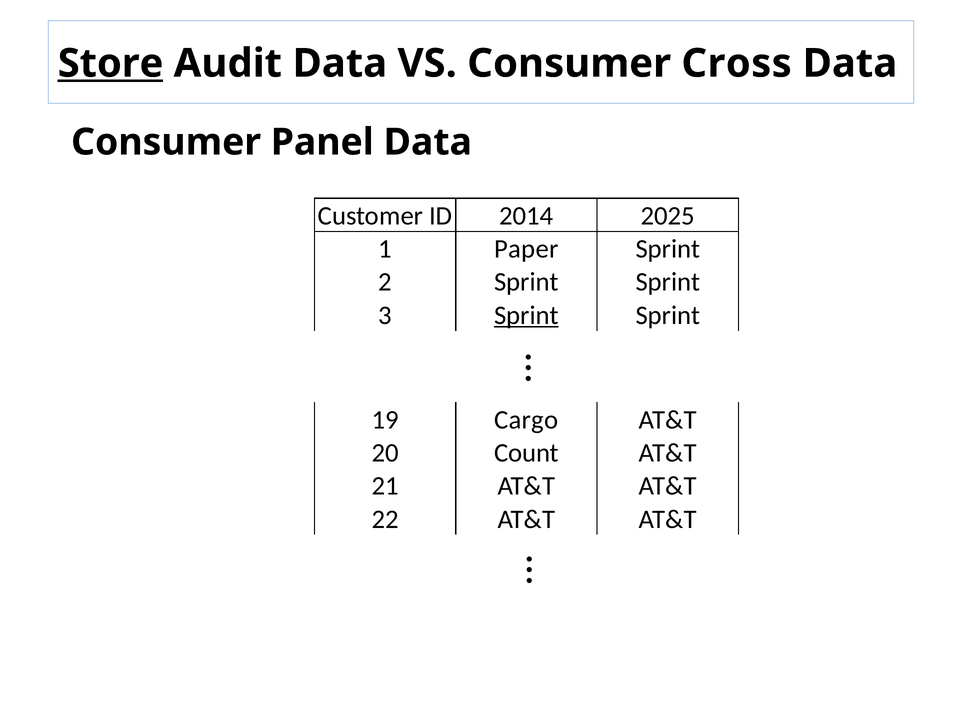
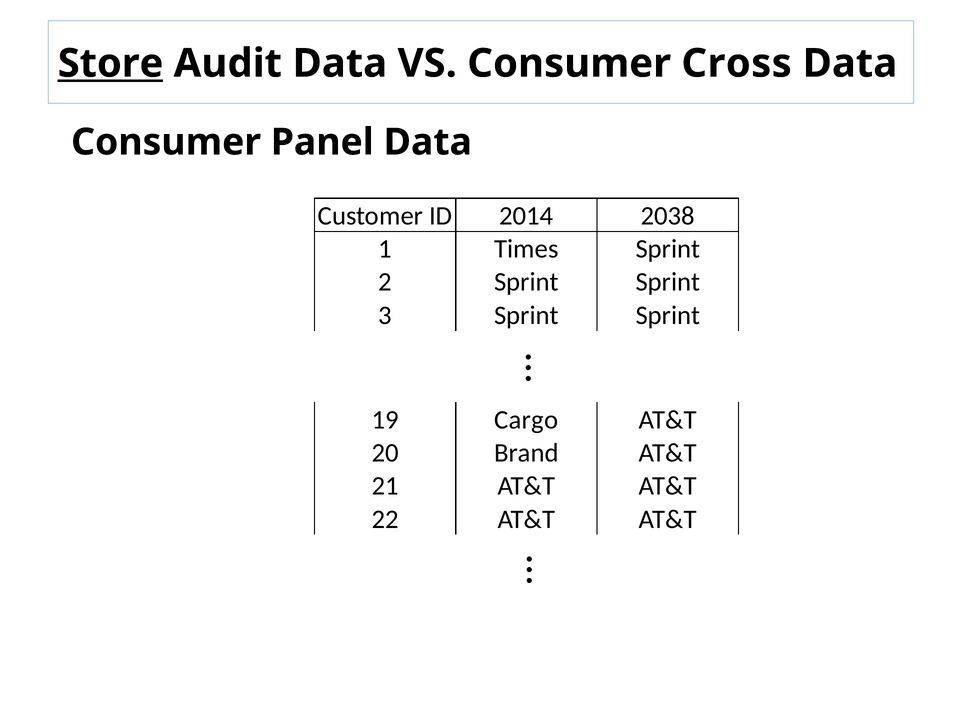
2025: 2025 -> 2038 (668, 216)
Paper: Paper -> Times (526, 249)
Sprint underline: present -> none (526, 315)
Count: Count -> Brand (526, 453)
